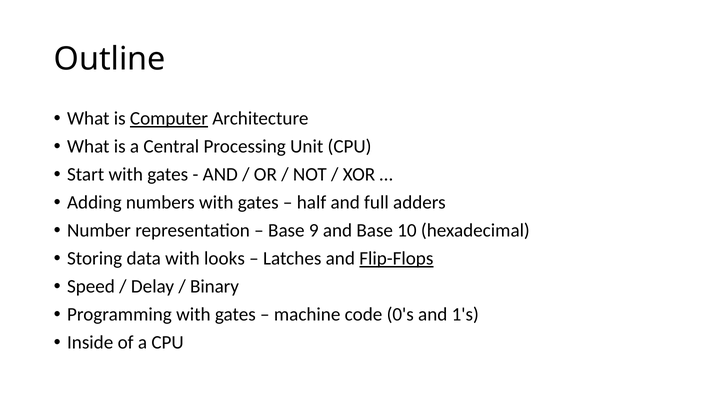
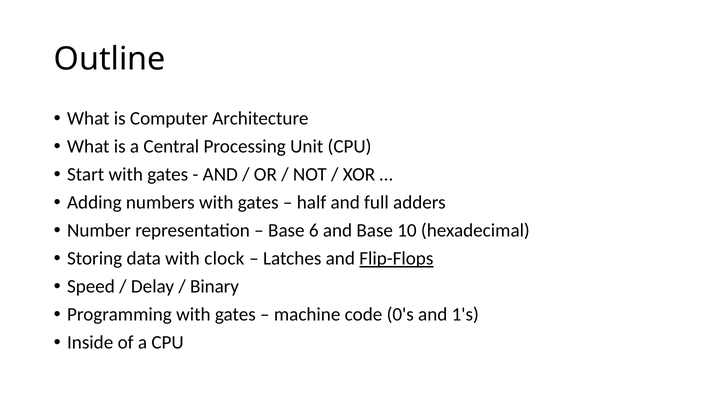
Computer underline: present -> none (169, 119)
9: 9 -> 6 (314, 231)
looks: looks -> clock (224, 259)
